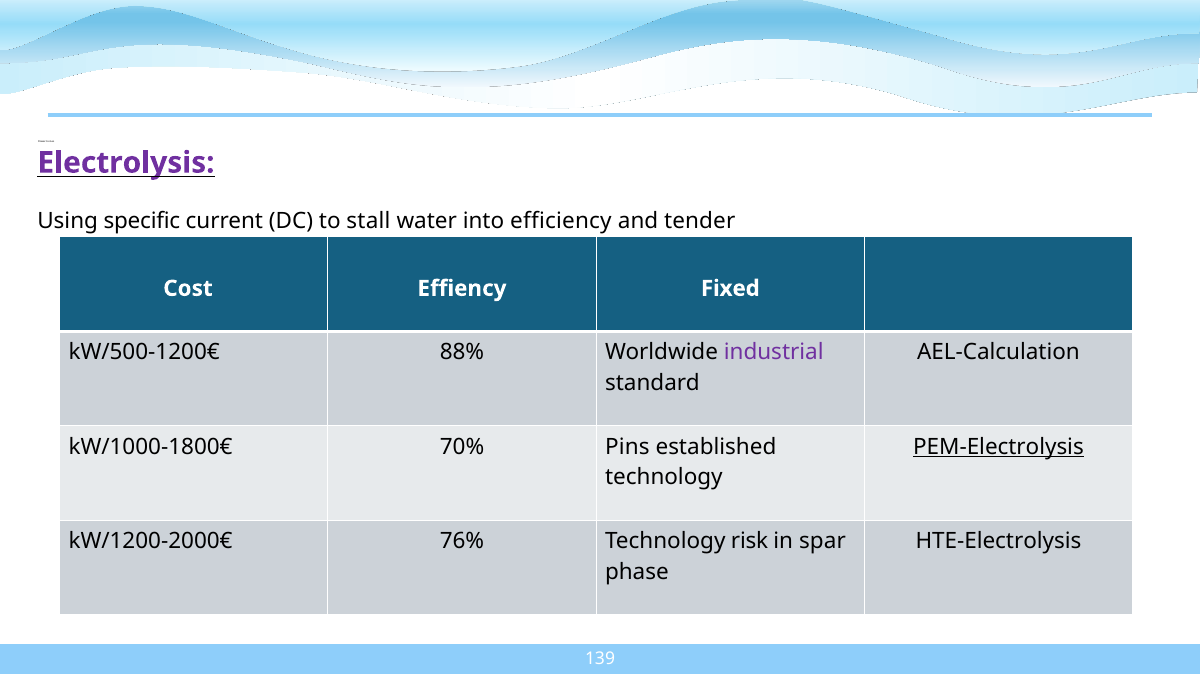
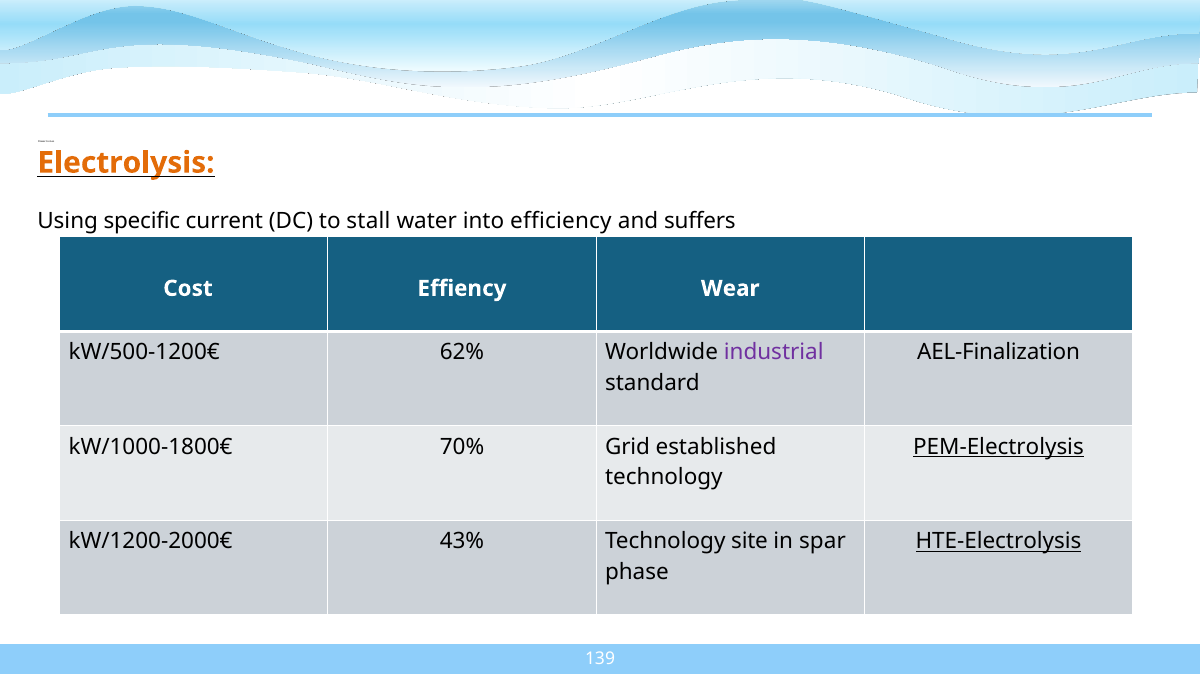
Electrolysis colour: purple -> orange (126, 163)
tender: tender -> suffers (700, 221)
Fixed: Fixed -> Wear (730, 288)
88%: 88% -> 62% (462, 352)
AEL-Calculation: AEL-Calculation -> AEL-Finalization (999, 352)
Pins: Pins -> Grid (628, 447)
76%: 76% -> 43% (462, 541)
risk: risk -> site (750, 541)
HTE-Electrolysis underline: none -> present (998, 541)
